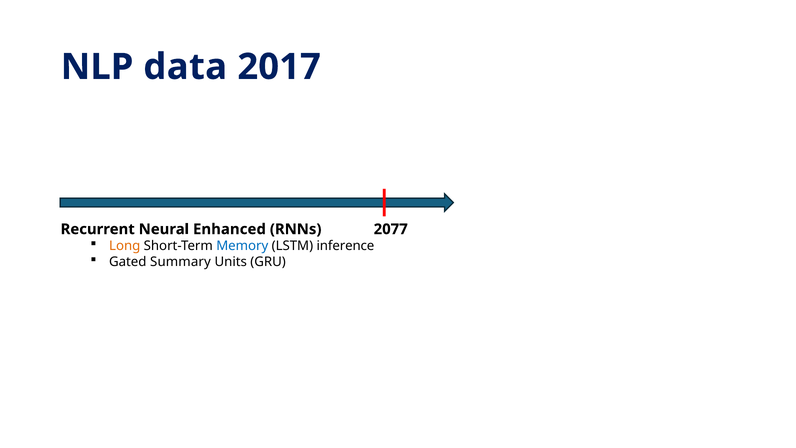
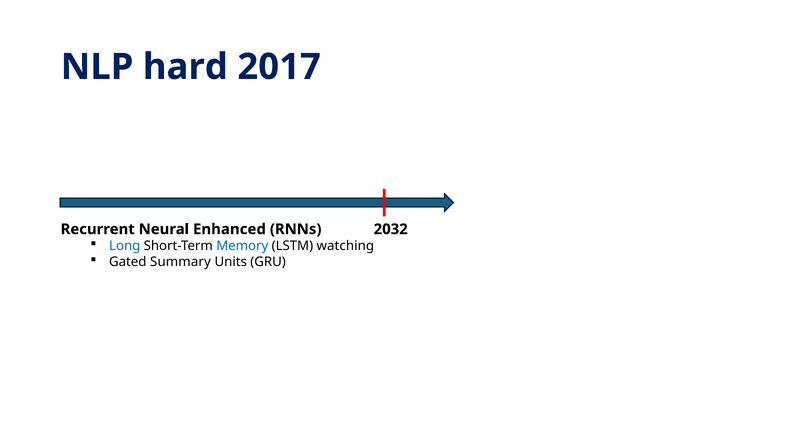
data: data -> hard (185, 67)
2077: 2077 -> 2032 (391, 229)
Long colour: orange -> blue (125, 246)
inference: inference -> watching (345, 246)
